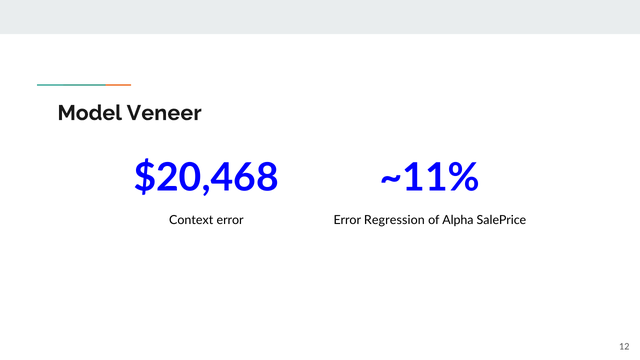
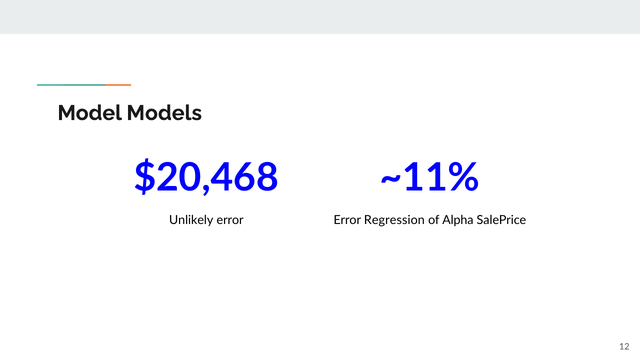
Veneer: Veneer -> Models (164, 113)
Context: Context -> Unlikely (191, 220)
